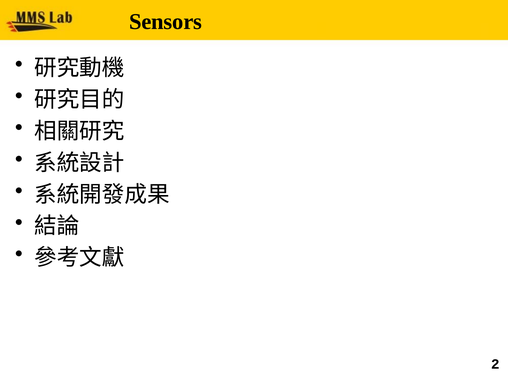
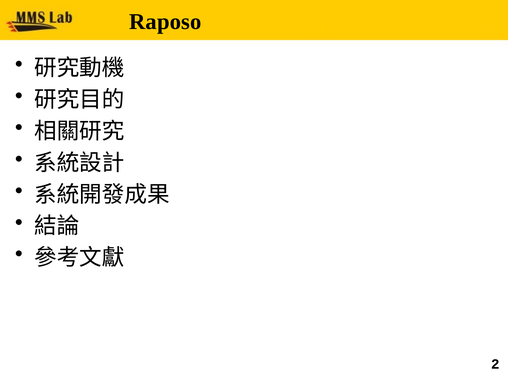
Sensors: Sensors -> Raposo (165, 22)
